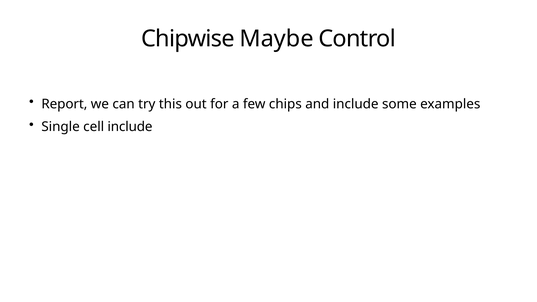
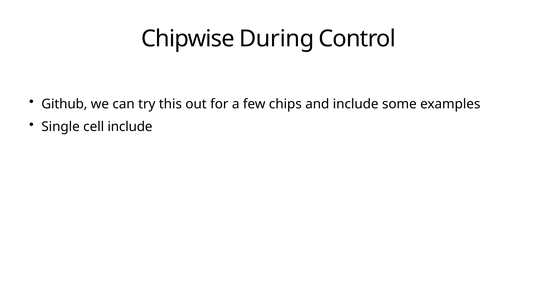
Maybe: Maybe -> During (277, 39)
Report: Report -> Github (64, 104)
